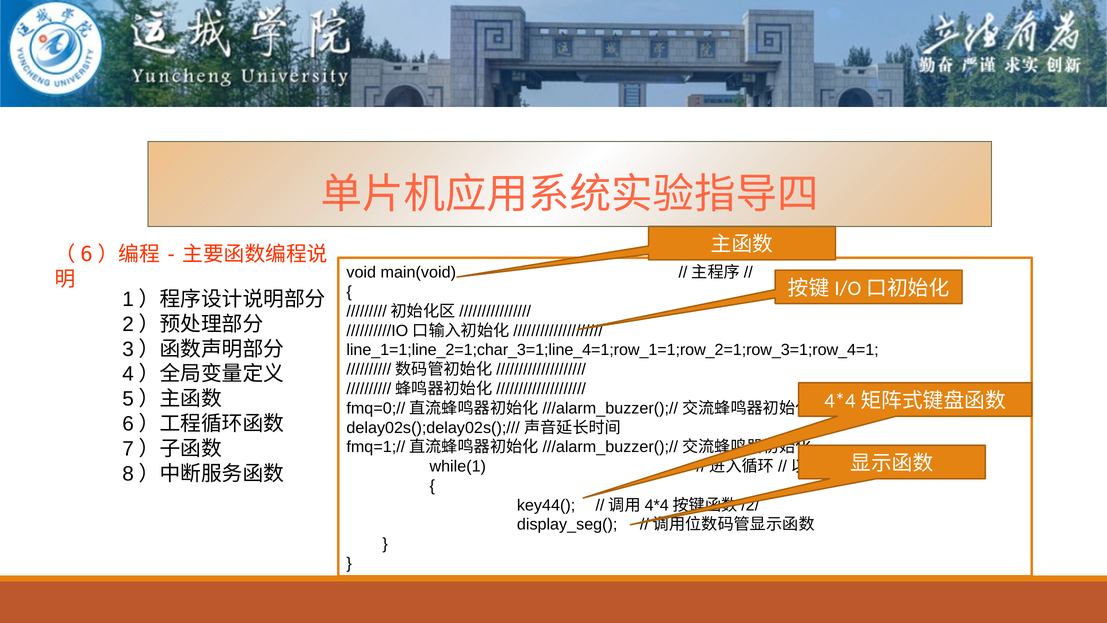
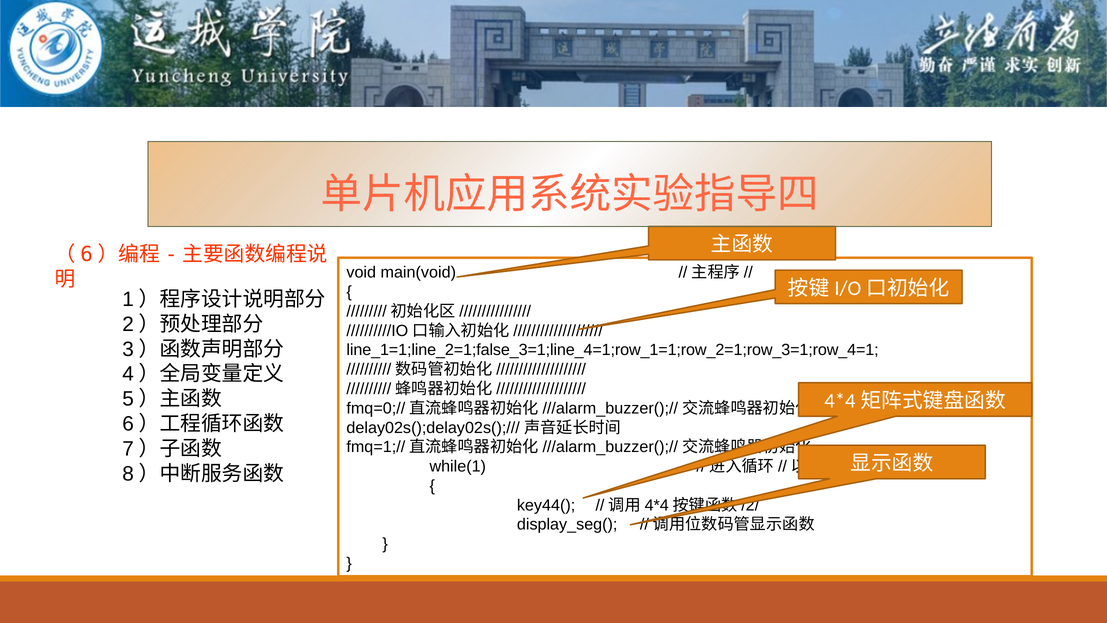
line_1=1;line_2=1;char_3=1;line_4=1;row_1=1;row_2=1;row_3=1;row_4=1: line_1=1;line_2=1;char_3=1;line_4=1;row_1=1;row_2=1;row_3=1;row_4=1 -> line_1=1;line_2=1;false_3=1;line_4=1;row_1=1;row_2=1;row_3=1;row_4=1 (613, 350)
